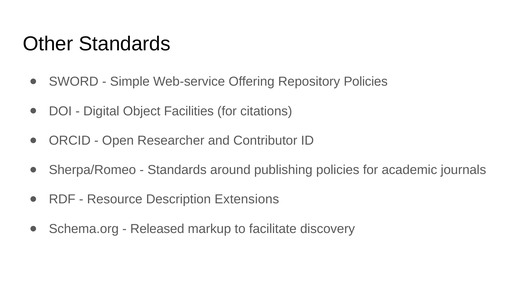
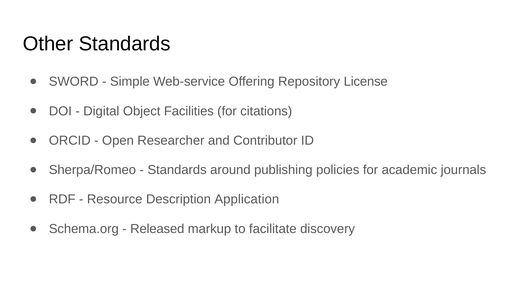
Repository Policies: Policies -> License (366, 82)
Extensions: Extensions -> Application (247, 199)
